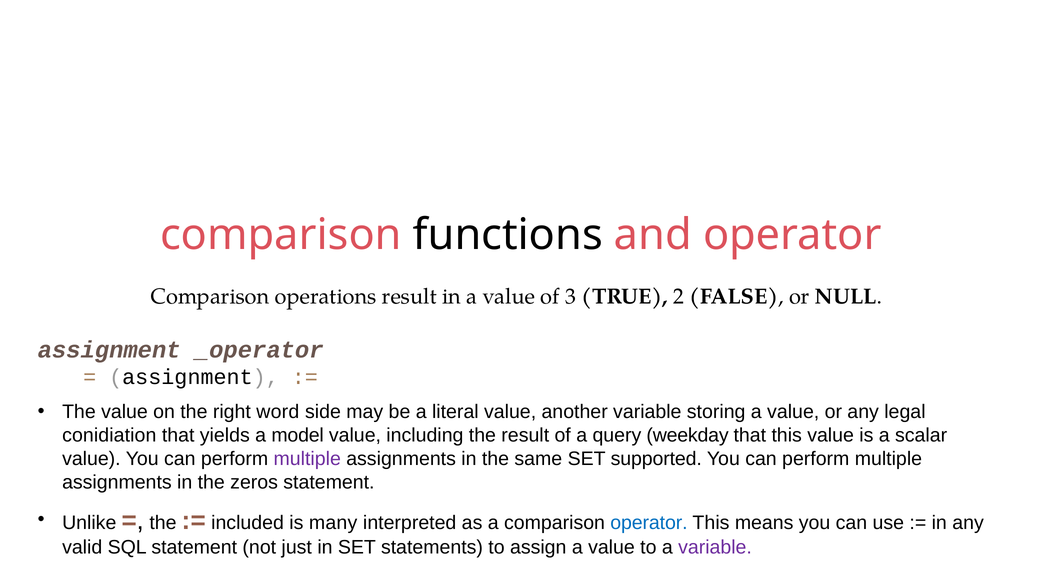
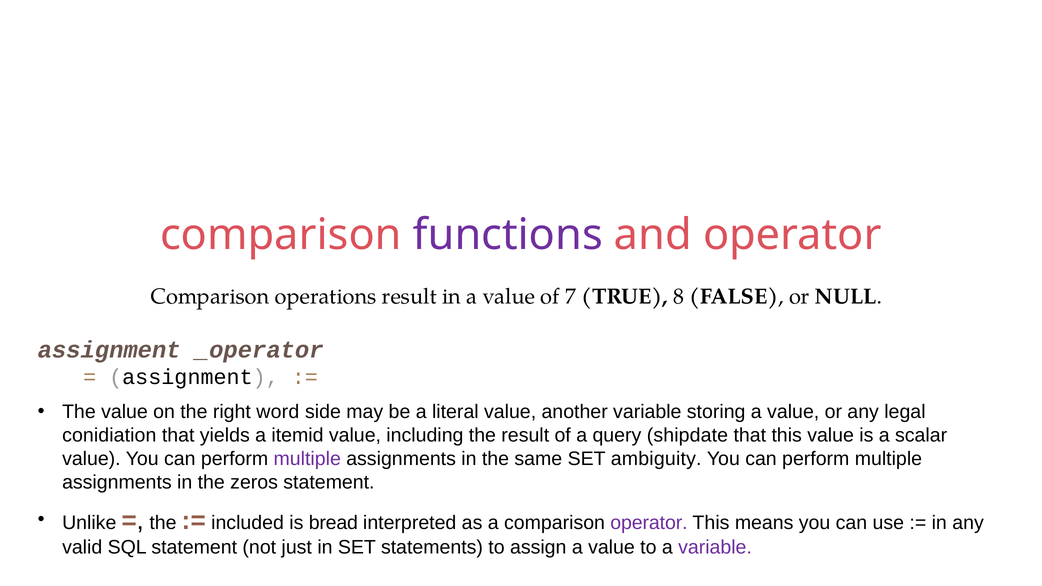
functions colour: black -> purple (508, 235)
3: 3 -> 7 (570, 296)
2: 2 -> 8 (679, 296)
model: model -> itemid (298, 435)
weekday: weekday -> shipdate (687, 435)
supported: supported -> ambiguity (656, 459)
many: many -> bread (333, 523)
operator colour: blue -> purple (649, 523)
